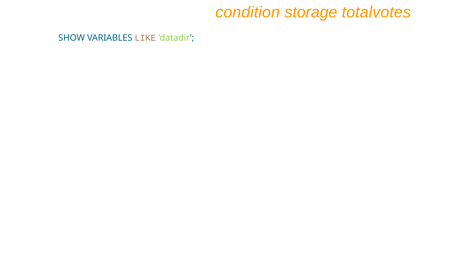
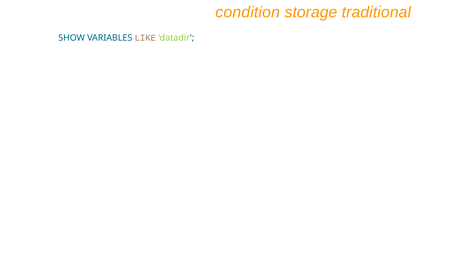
totalvotes: totalvotes -> traditional (376, 12)
